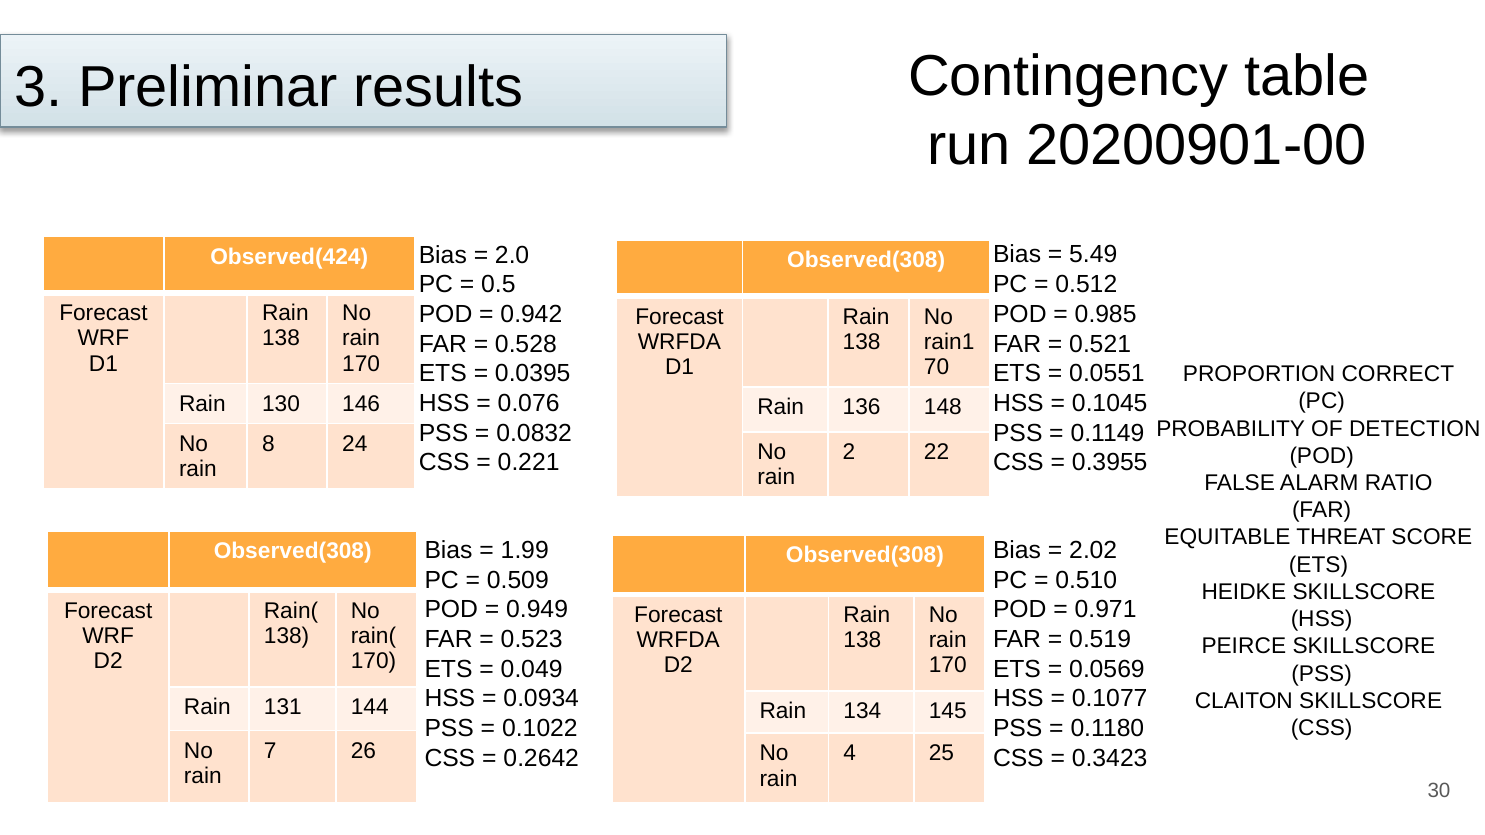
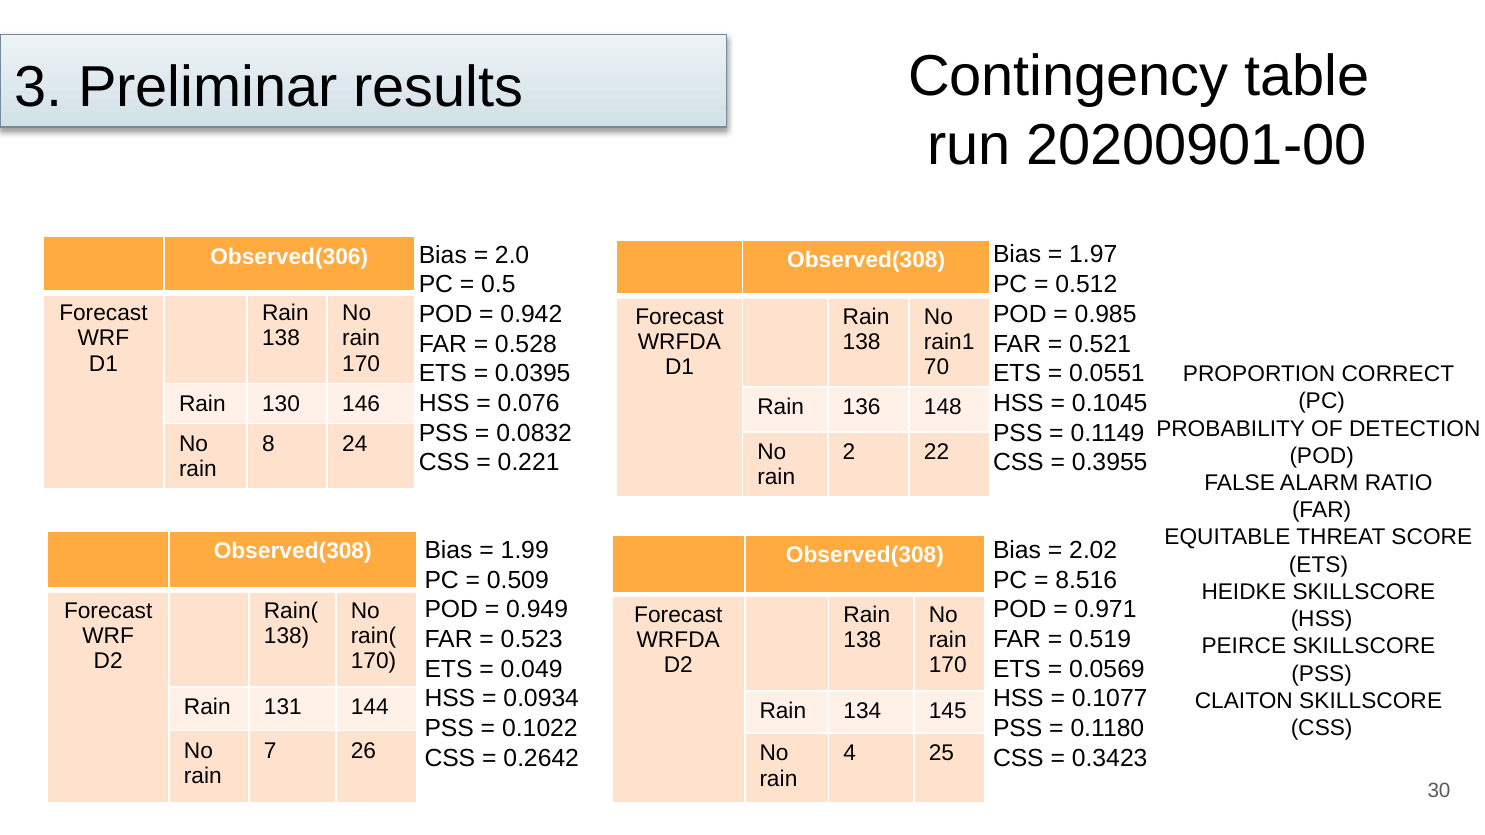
5.49: 5.49 -> 1.97 (1093, 255)
Observed(424: Observed(424 -> Observed(306 (289, 257)
0.510: 0.510 -> 8.516 (1086, 580)
